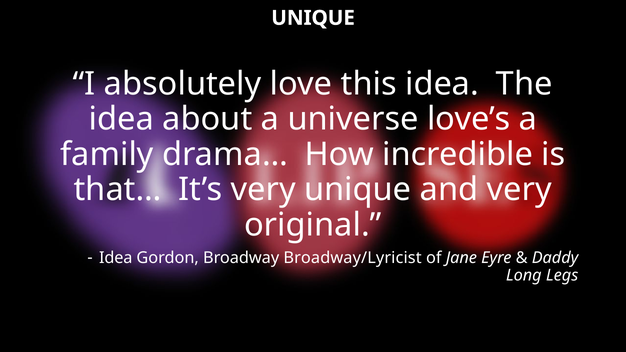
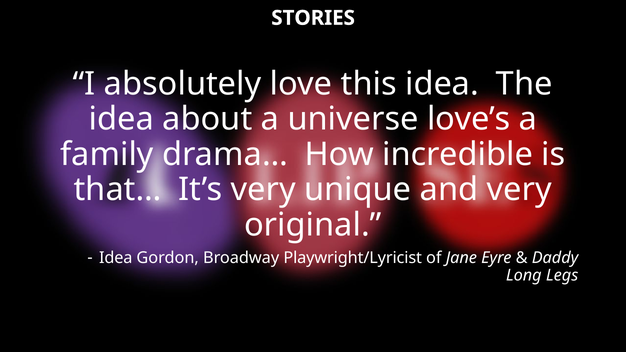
UNIQUE: UNIQUE -> STORIES (313, 18)
Broadway/Lyricist: Broadway/Lyricist -> Playwright/Lyricist (353, 258)
